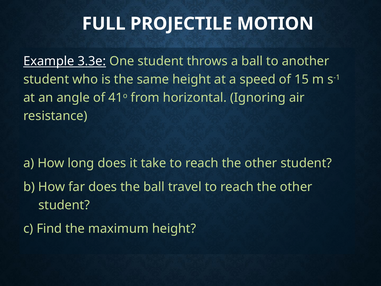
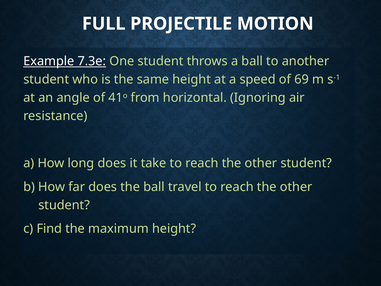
3.3e: 3.3e -> 7.3e (92, 61)
15: 15 -> 69 (302, 79)
